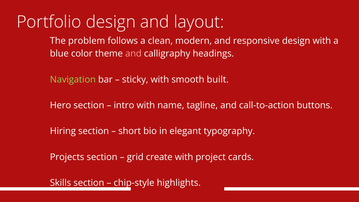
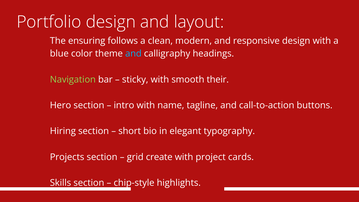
problem: problem -> ensuring (87, 41)
and colour: pink -> light blue (133, 54)
built: built -> their (218, 79)
